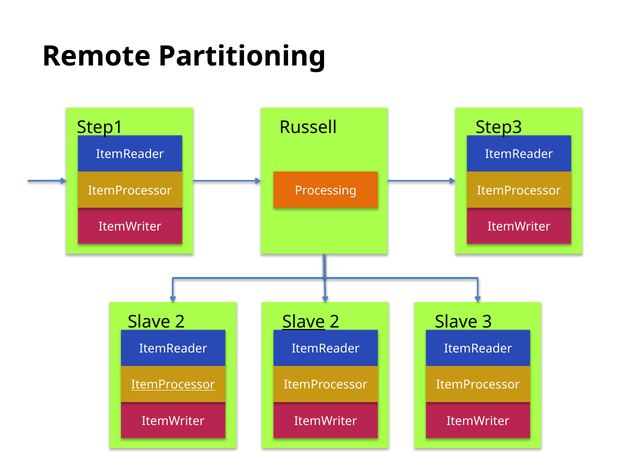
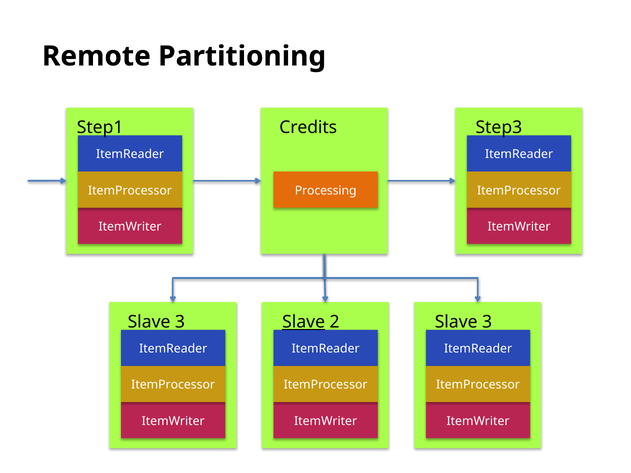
Russell: Russell -> Credits (308, 128)
2: 2 -> 3 (180, 322)
ItemProcessor underline: present -> none (173, 385)
